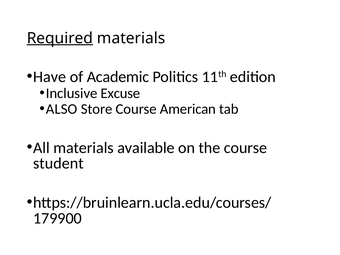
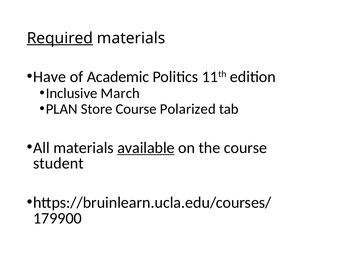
Excuse: Excuse -> March (120, 93)
ALSO: ALSO -> PLAN (62, 109)
American: American -> Polarized (188, 109)
available underline: none -> present (146, 148)
